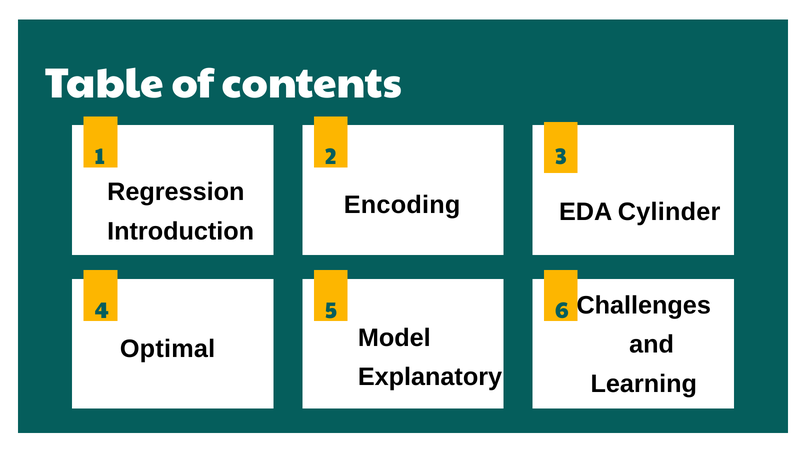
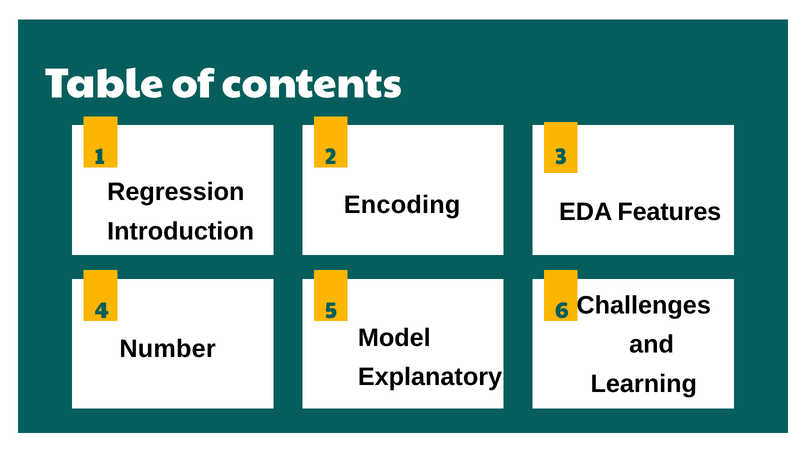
Cylinder: Cylinder -> Features (669, 212)
Optimal: Optimal -> Number (168, 349)
